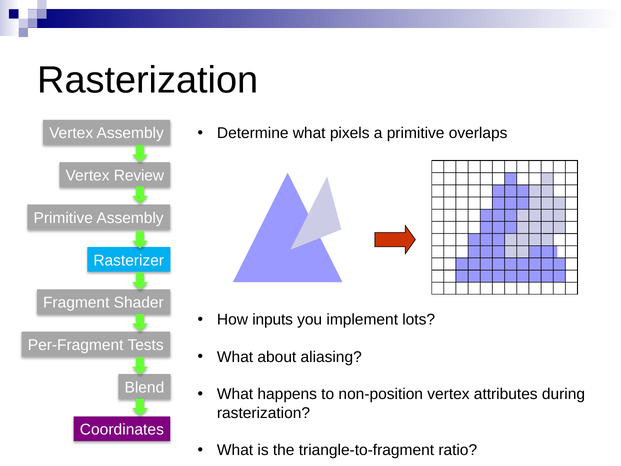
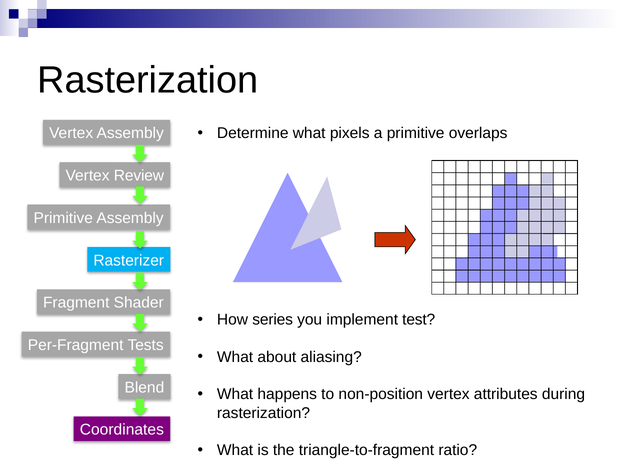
inputs: inputs -> series (273, 320)
lots: lots -> test (419, 320)
